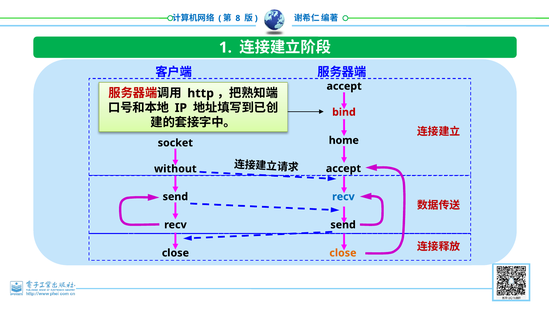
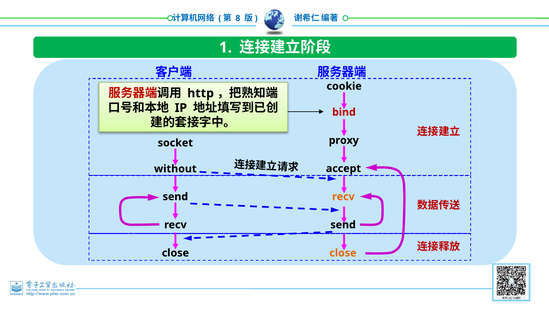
accept: accept -> cookie (344, 86)
home: home -> proxy (344, 140)
recv colour: blue -> orange (343, 197)
